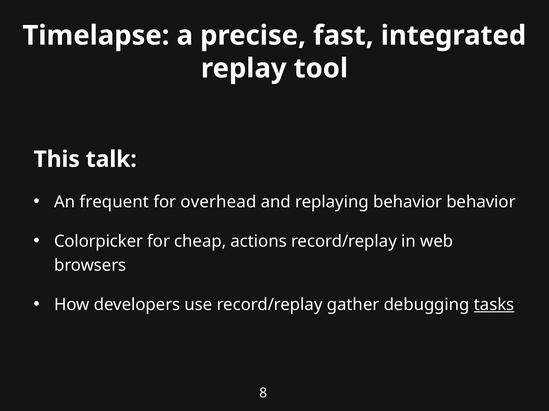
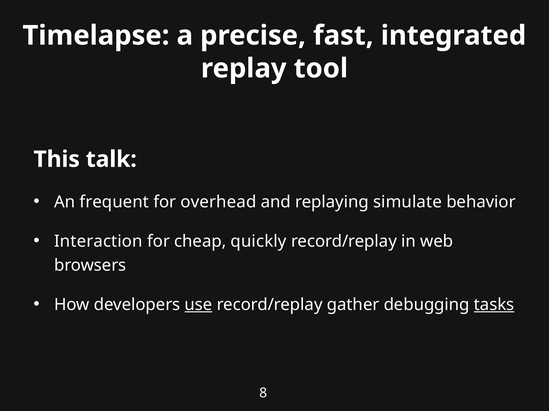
replaying behavior: behavior -> simulate (407, 202)
Colorpicker: Colorpicker -> Interaction (98, 242)
actions: actions -> quickly (259, 242)
use underline: none -> present (198, 305)
